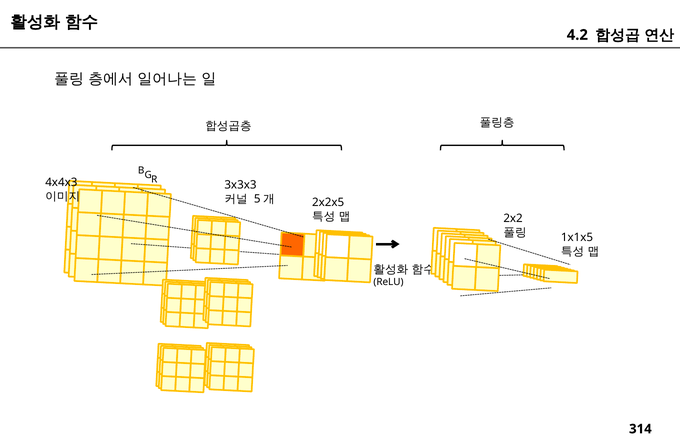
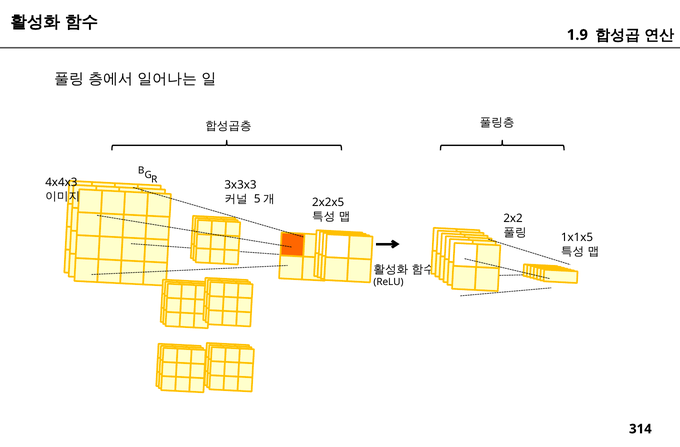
4.2: 4.2 -> 1.9 (577, 35)
